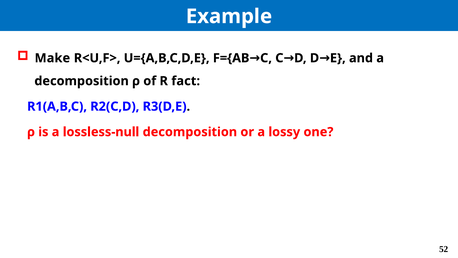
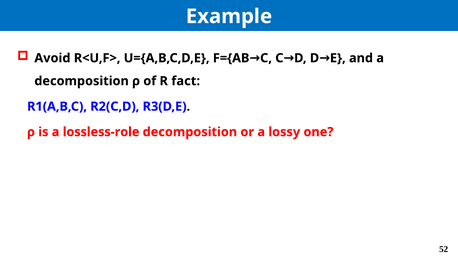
Make: Make -> Avoid (52, 58)
lossless-null: lossless-null -> lossless-role (101, 132)
